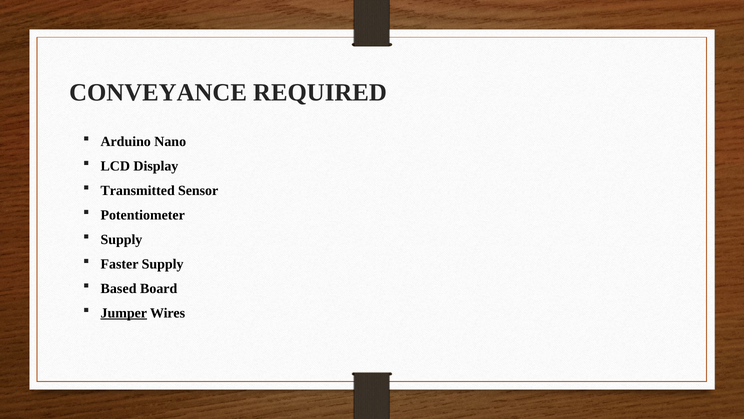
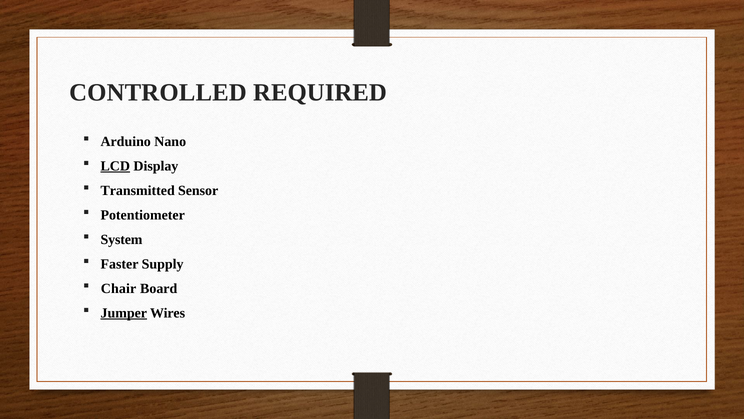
CONVEYANCE: CONVEYANCE -> CONTROLLED (158, 92)
LCD underline: none -> present (115, 166)
Supply: Supply -> System (122, 239)
Based: Based -> Chair (119, 288)
